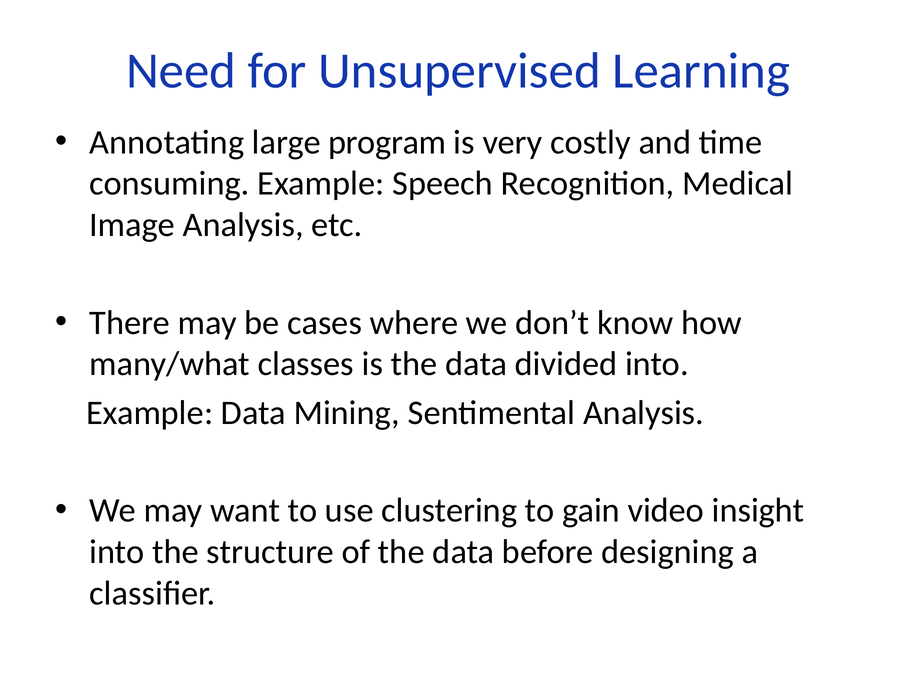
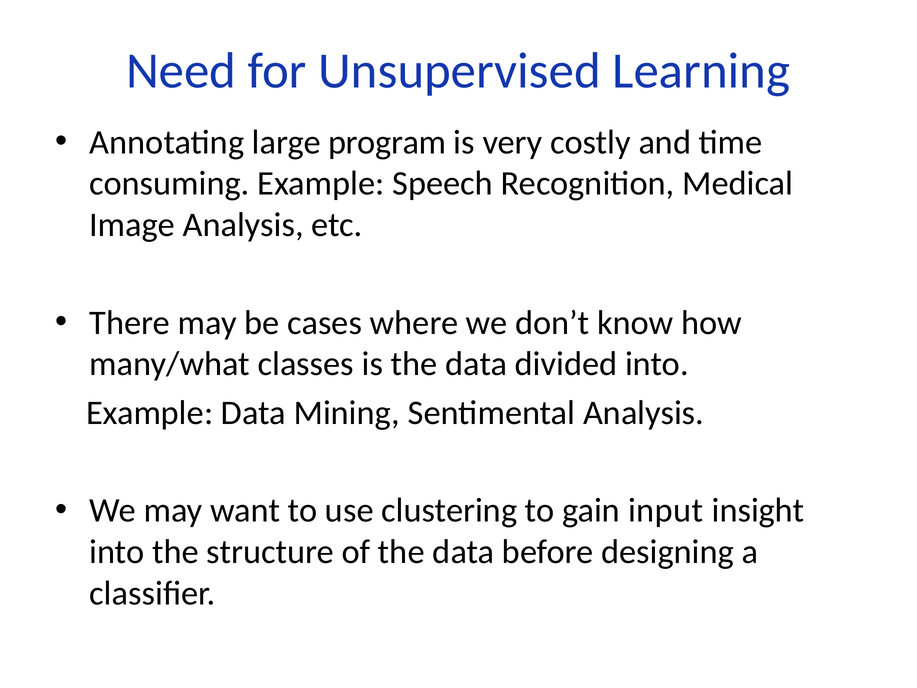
video: video -> input (666, 510)
